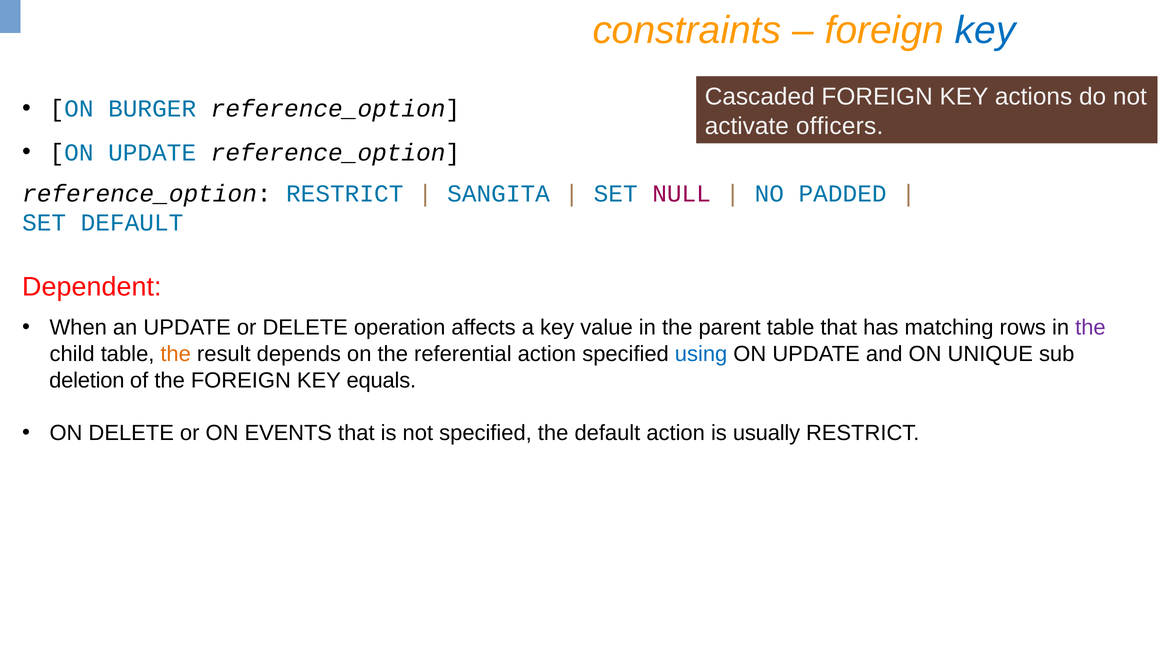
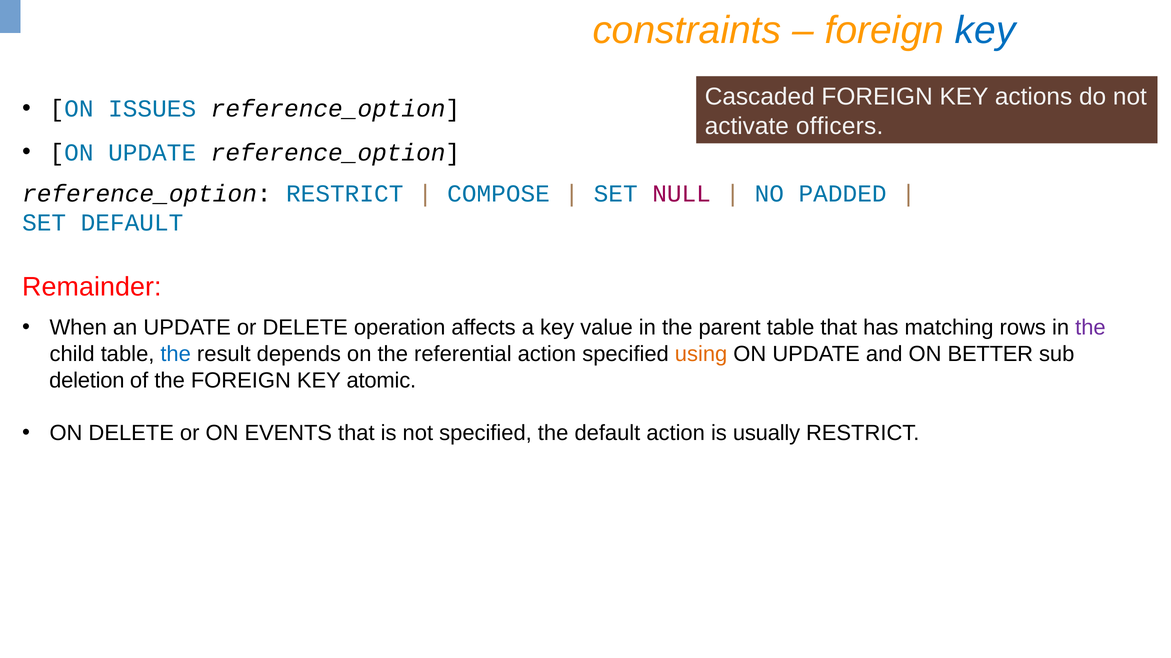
BURGER: BURGER -> ISSUES (152, 109)
SANGITA: SANGITA -> COMPOSE (499, 194)
Dependent: Dependent -> Remainder (92, 287)
the colour: orange -> blue (176, 354)
using colour: blue -> orange (701, 354)
UNIQUE: UNIQUE -> BETTER (990, 354)
equals: equals -> atomic (381, 381)
